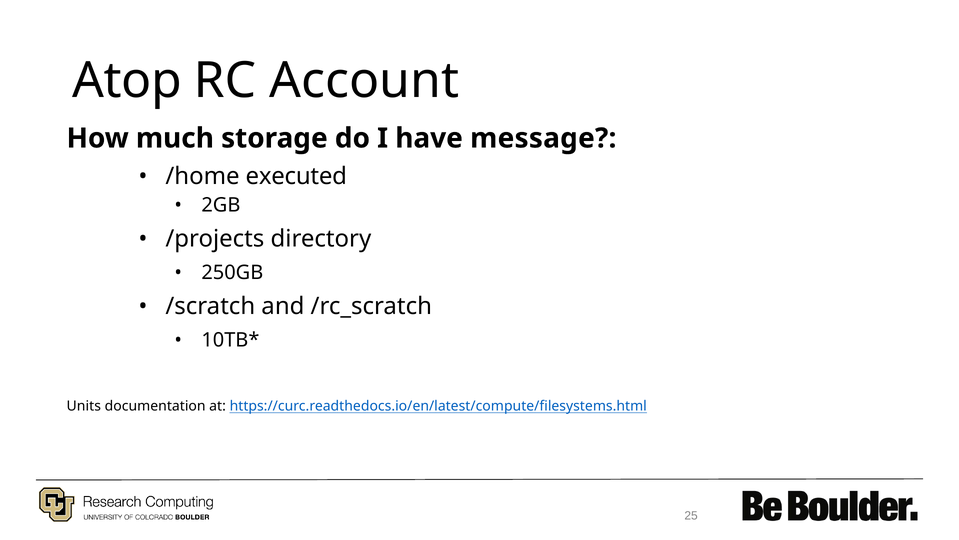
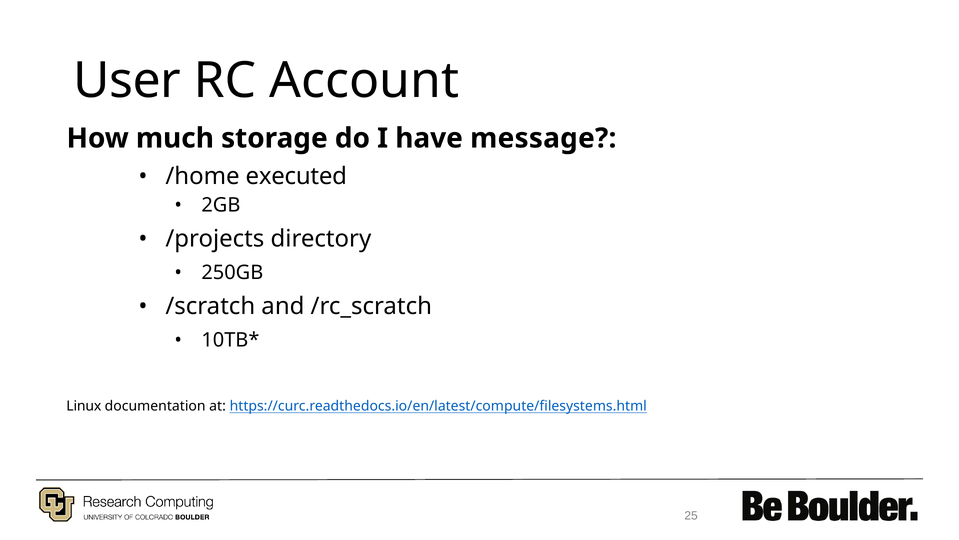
Atop: Atop -> User (127, 81)
Units: Units -> Linux (84, 406)
